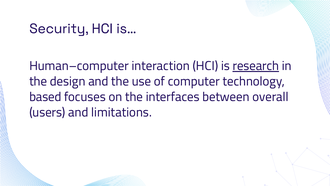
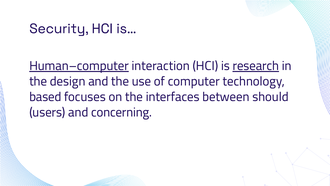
Human–computer underline: none -> present (79, 66)
overall: overall -> should (270, 97)
limitations: limitations -> concerning (122, 112)
